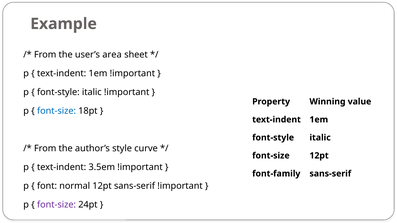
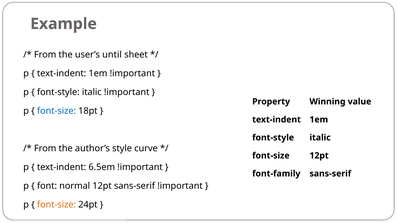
area: area -> until (112, 55)
3.5em: 3.5em -> 6.5em (102, 167)
font-size colour: purple -> orange (57, 205)
